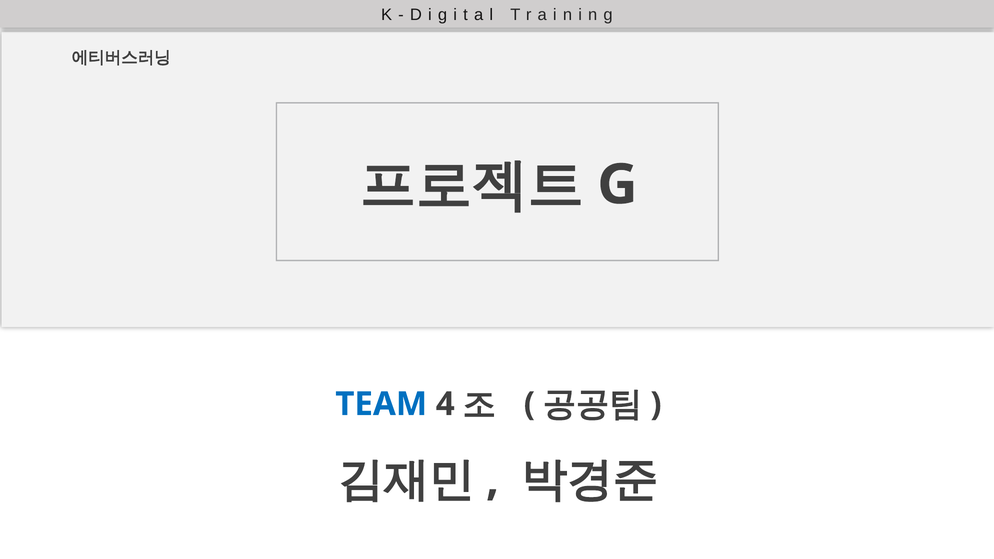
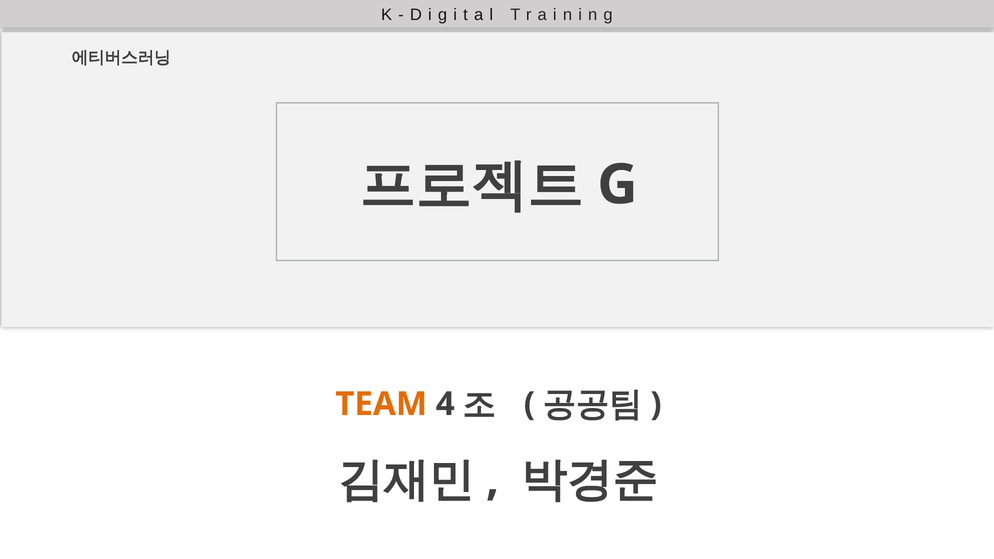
TEAM colour: blue -> orange (381, 404)
